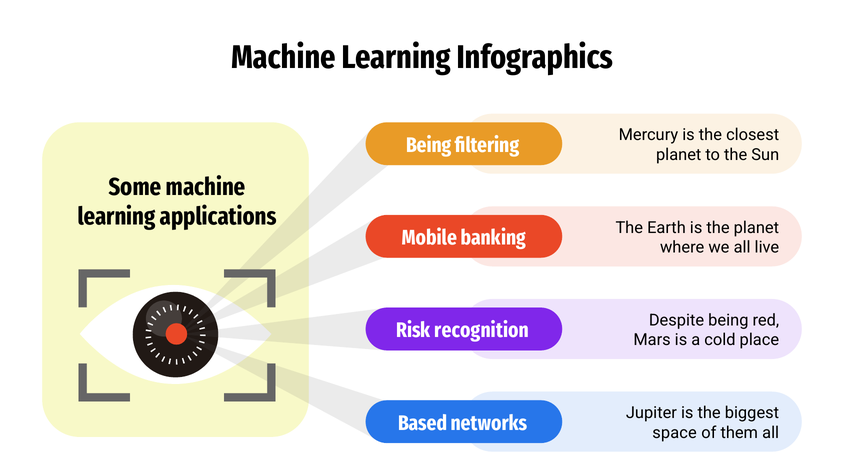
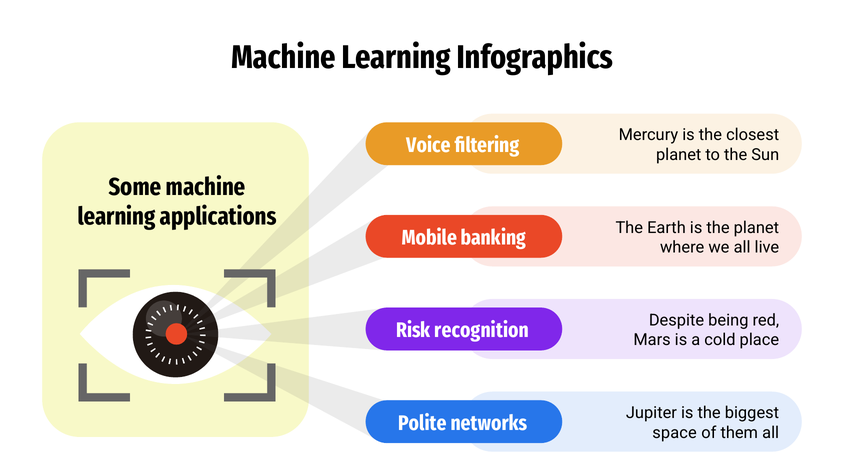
Being: Being -> Voice (429, 145)
Based: Based -> Polite (423, 423)
